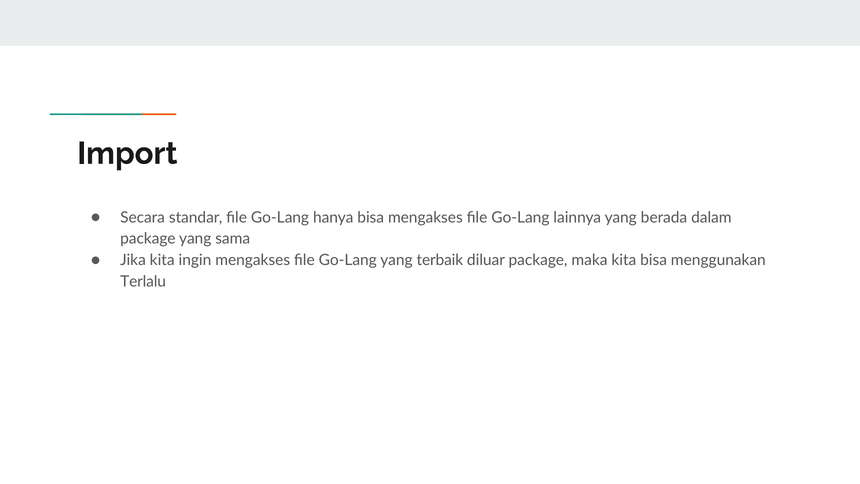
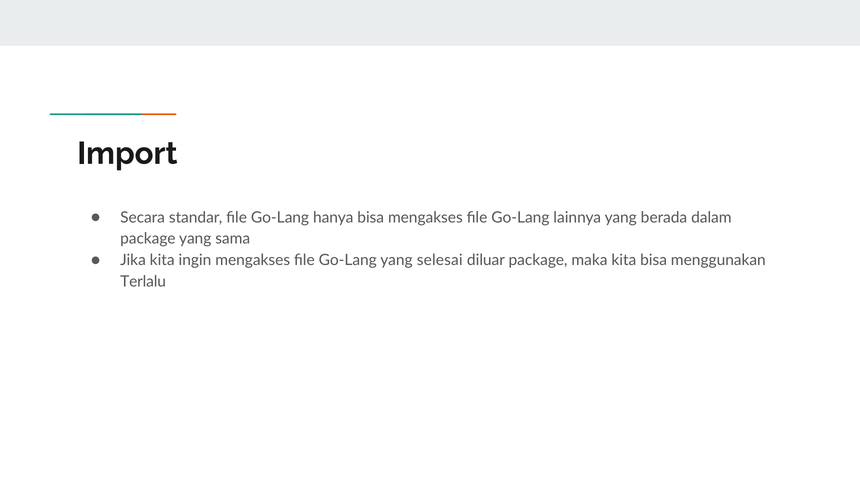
terbaik: terbaik -> selesai (440, 260)
